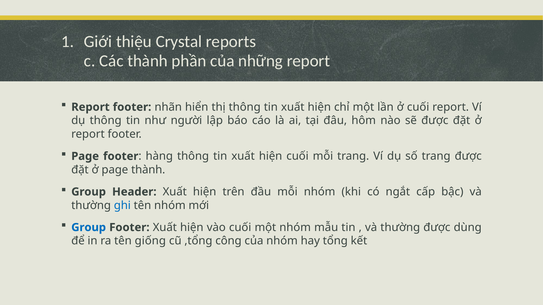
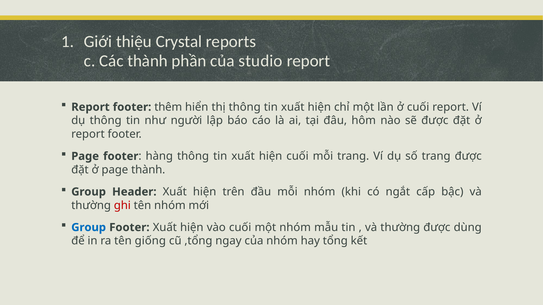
những: những -> studio (261, 61)
nhãn: nhãn -> thêm (168, 107)
ghi colour: blue -> red (122, 206)
công: công -> ngay (228, 241)
